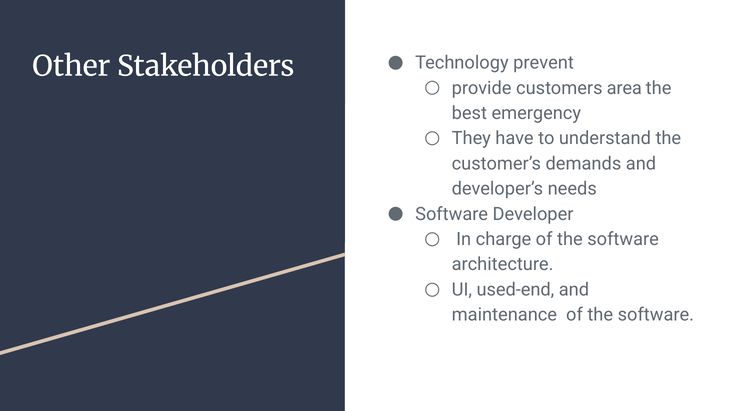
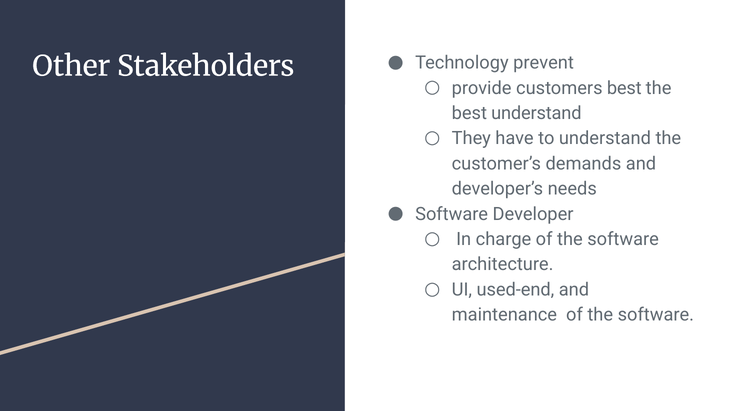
customers area: area -> best (624, 88)
best emergency: emergency -> understand (536, 113)
